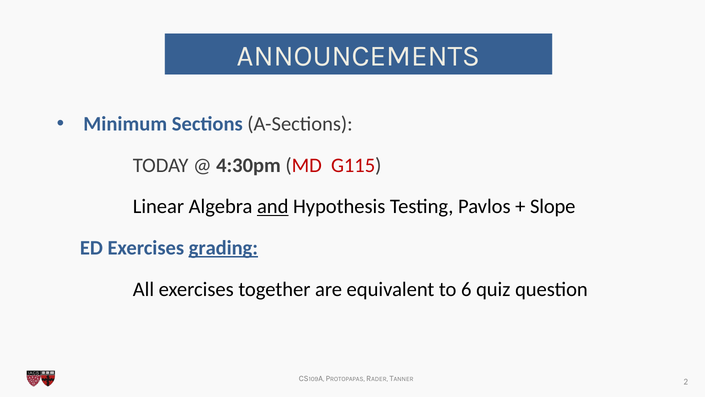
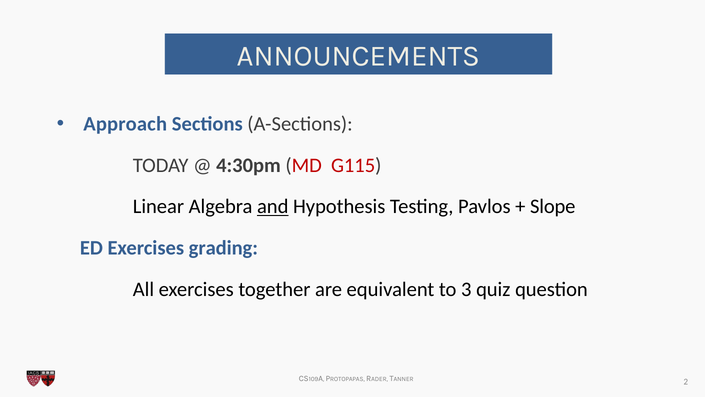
Minimum: Minimum -> Approach (125, 124)
grading underline: present -> none (223, 248)
6: 6 -> 3 (466, 289)
